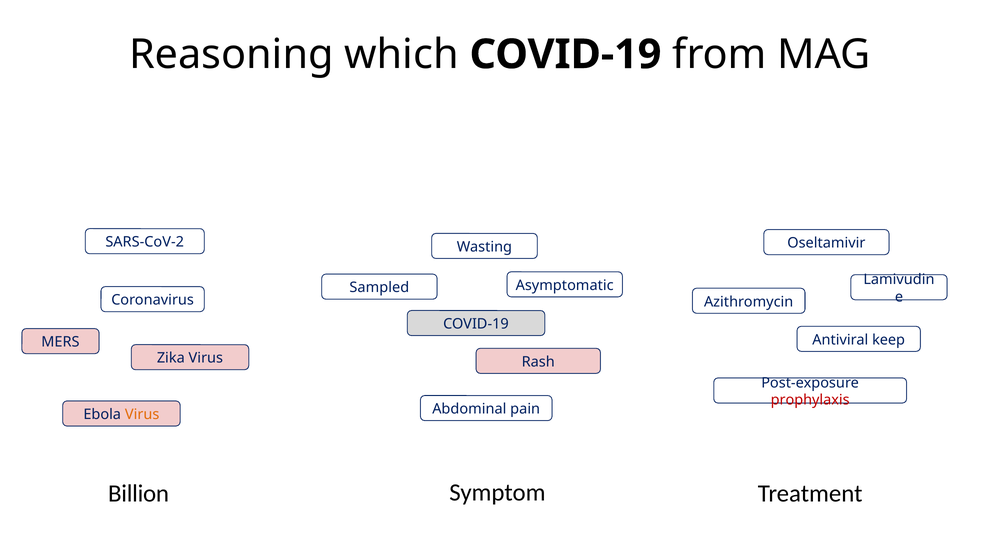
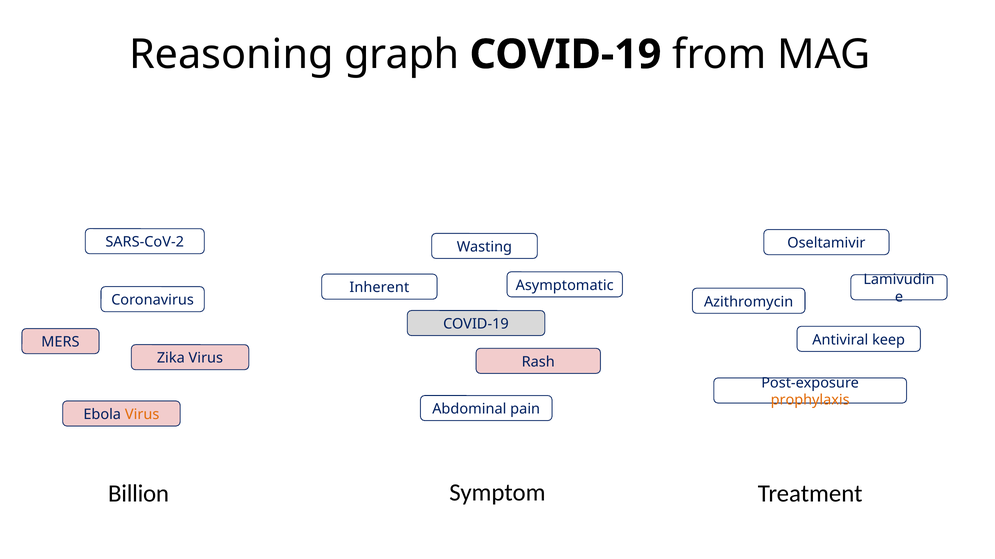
which: which -> graph (402, 55)
Sampled: Sampled -> Inherent (379, 288)
prophylaxis colour: red -> orange (810, 401)
